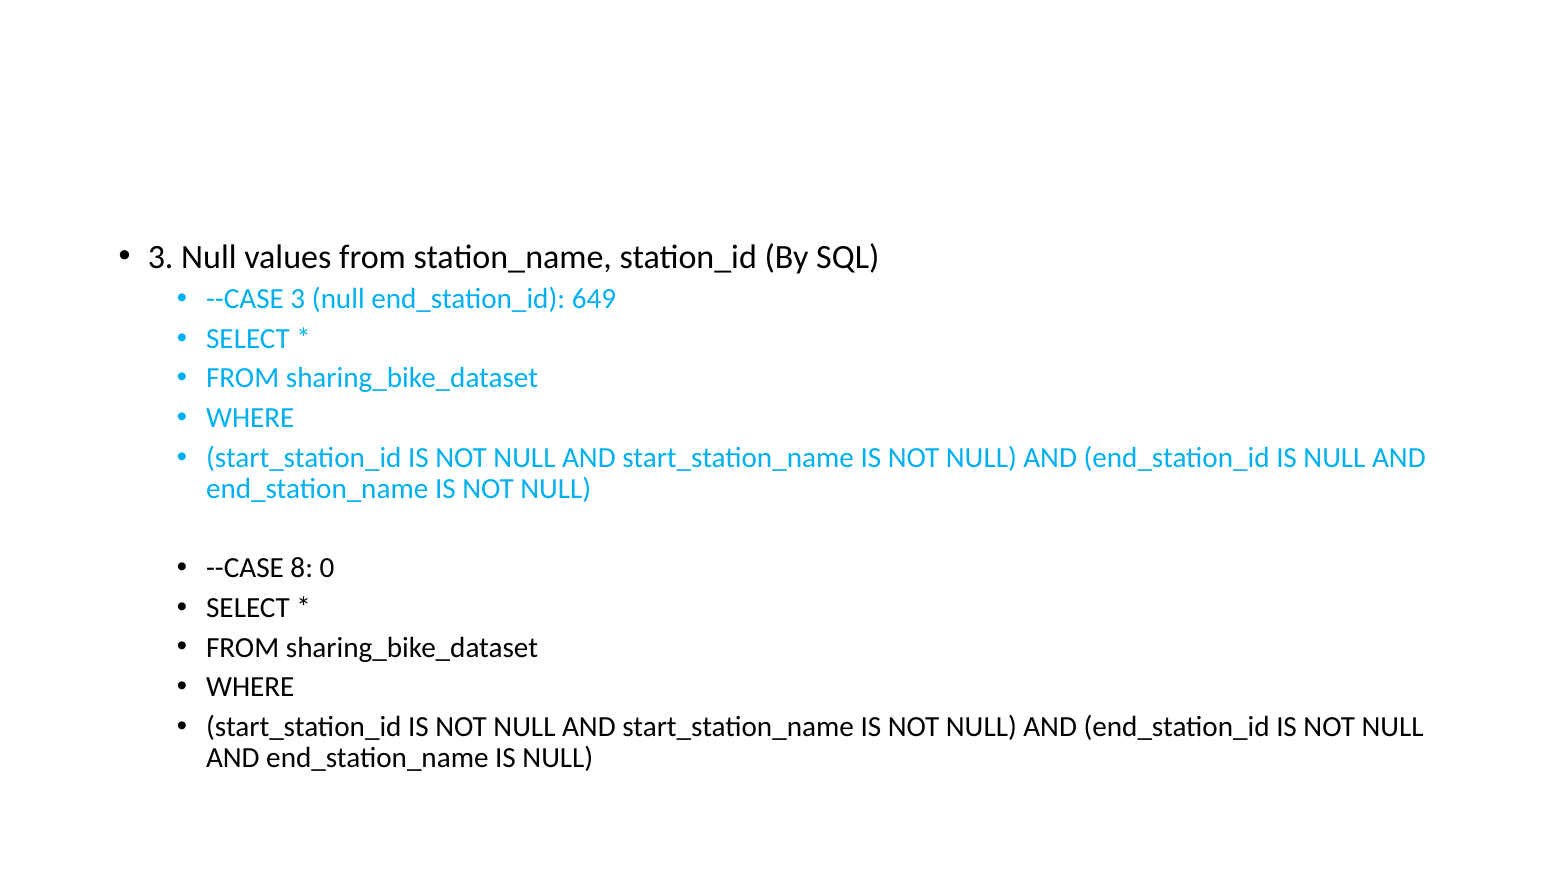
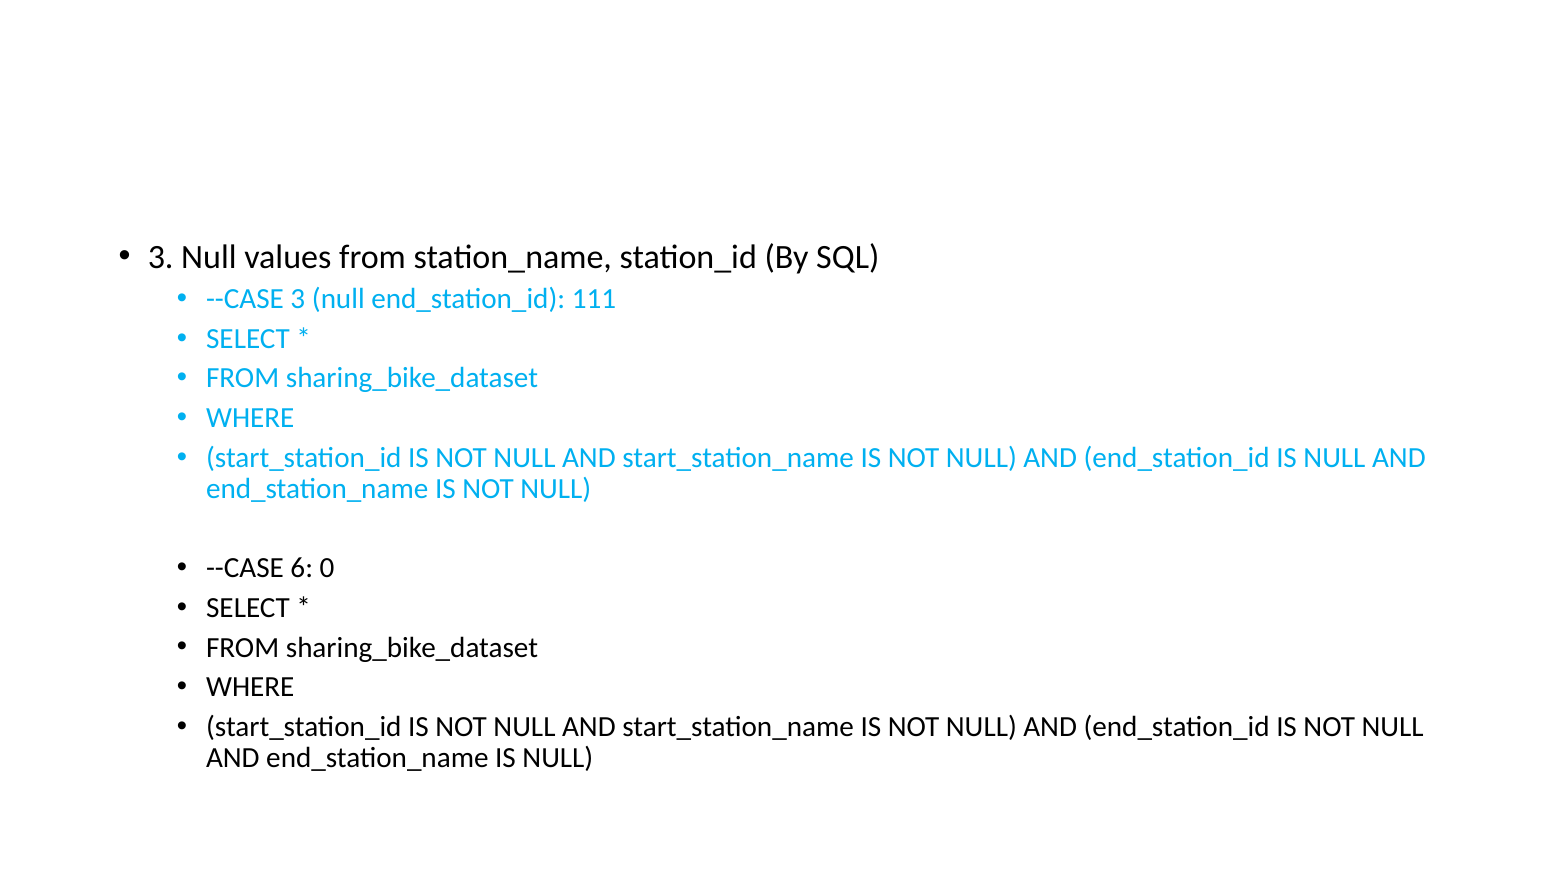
649: 649 -> 111 (594, 299)
8: 8 -> 6 (302, 568)
